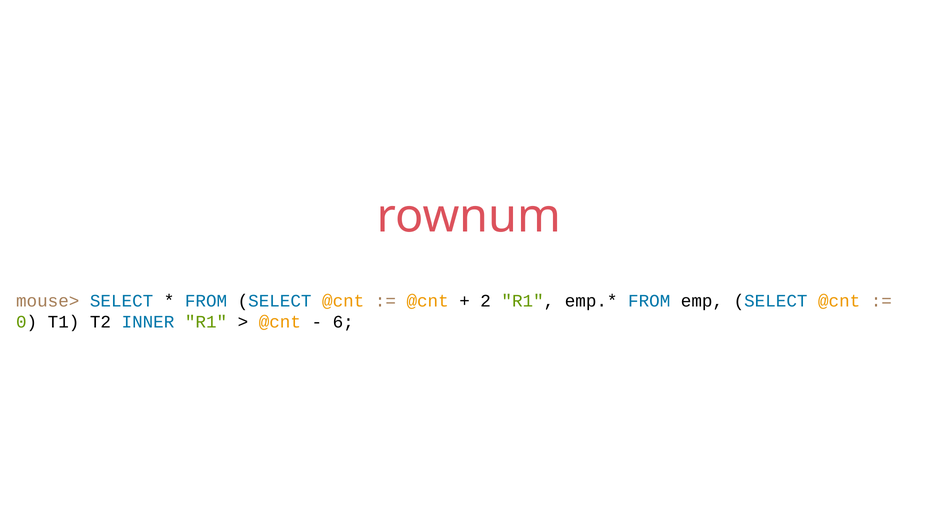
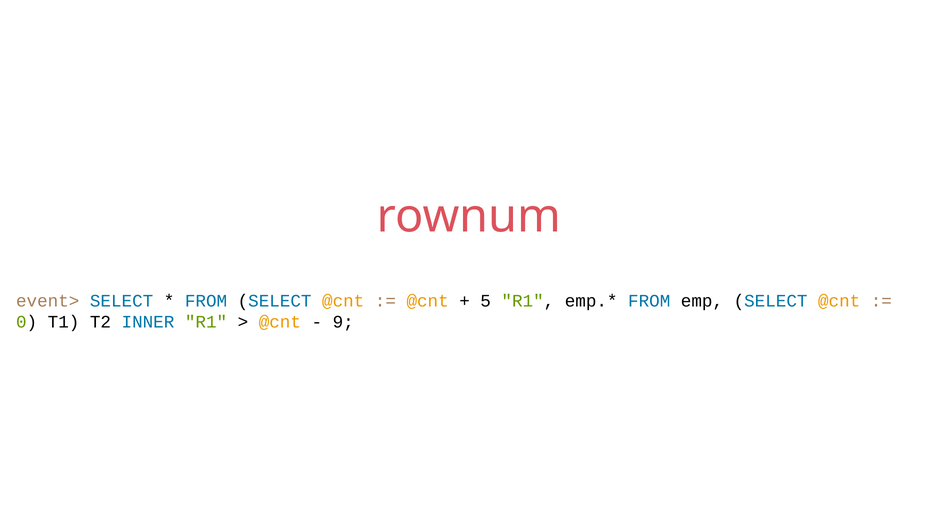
mouse>: mouse> -> event> (48, 301)
2: 2 -> 5 (486, 301)
6: 6 -> 9 (343, 322)
